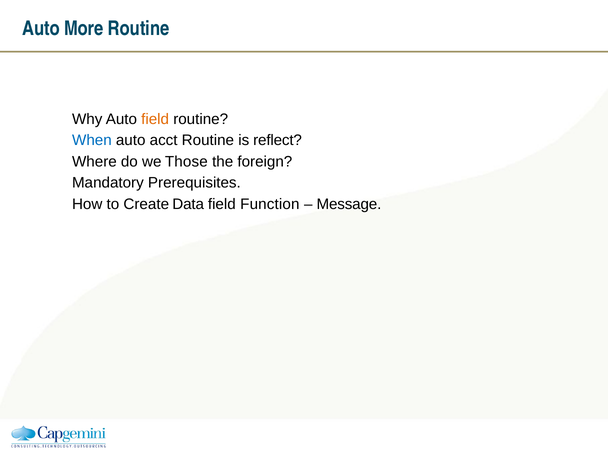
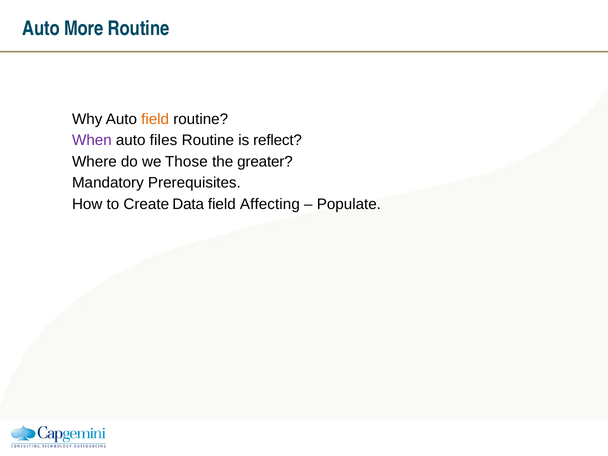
When colour: blue -> purple (92, 140)
acct: acct -> files (164, 140)
foreign: foreign -> greater (265, 162)
Function: Function -> Affecting (270, 204)
Message: Message -> Populate (349, 204)
